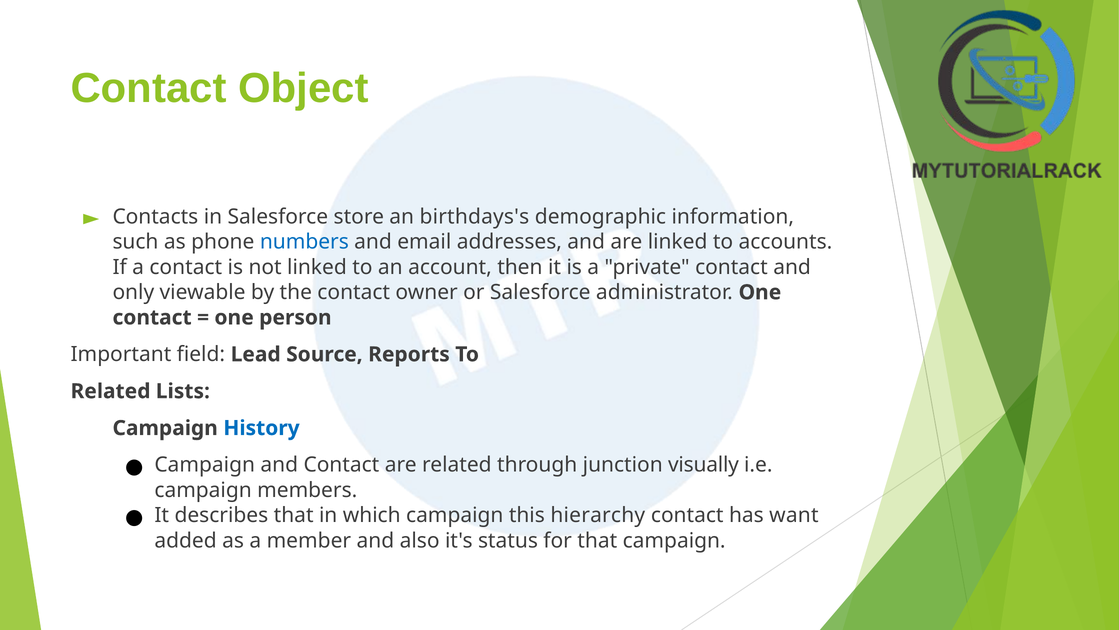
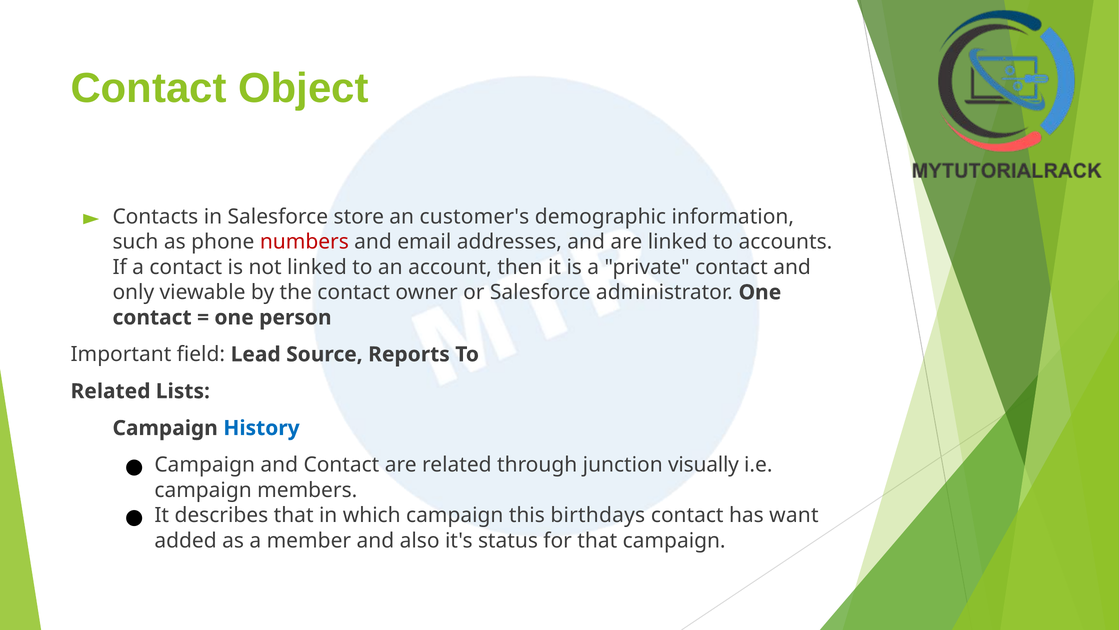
birthdays's: birthdays's -> customer's (474, 217)
numbers colour: blue -> red (304, 242)
hierarchy: hierarchy -> birthdays (598, 515)
